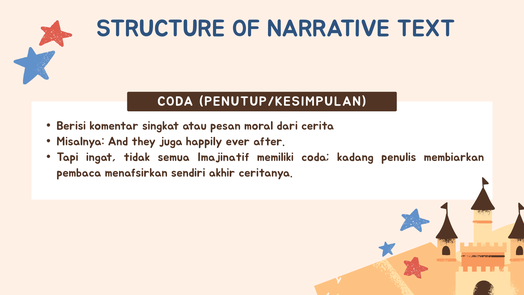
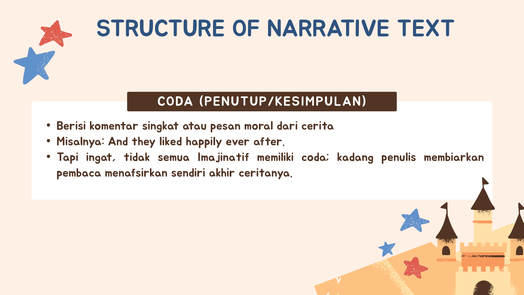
juga: juga -> liked (171, 141)
